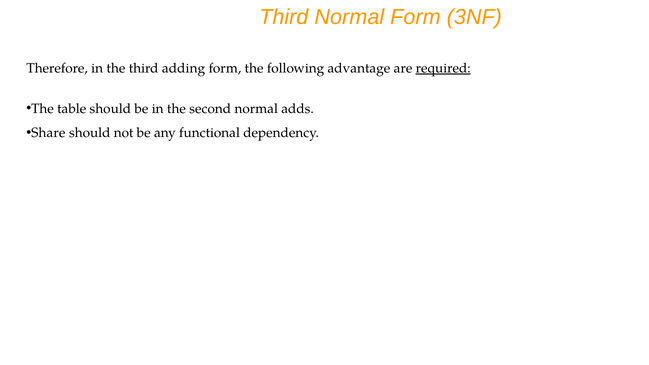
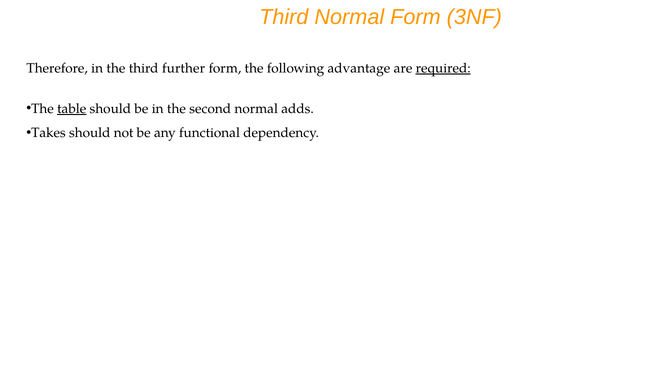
adding: adding -> further (184, 68)
table underline: none -> present (72, 109)
Share: Share -> Takes (48, 133)
